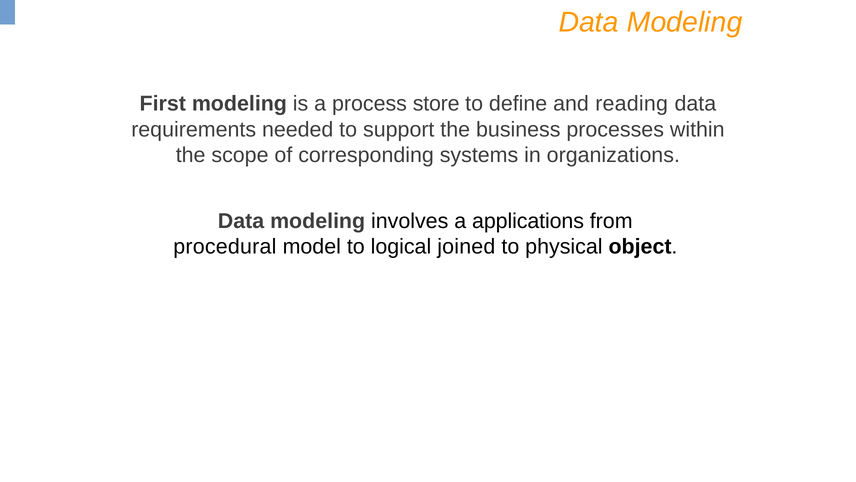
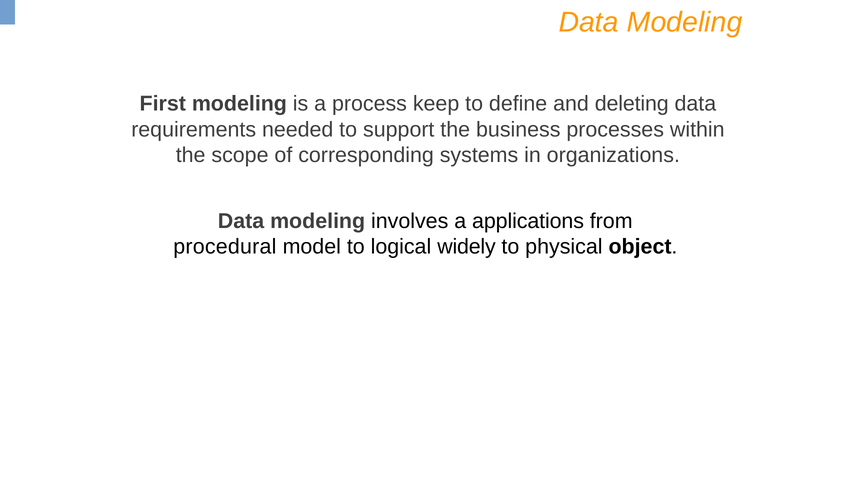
store: store -> keep (436, 104)
reading: reading -> deleting (632, 104)
joined: joined -> widely (467, 246)
